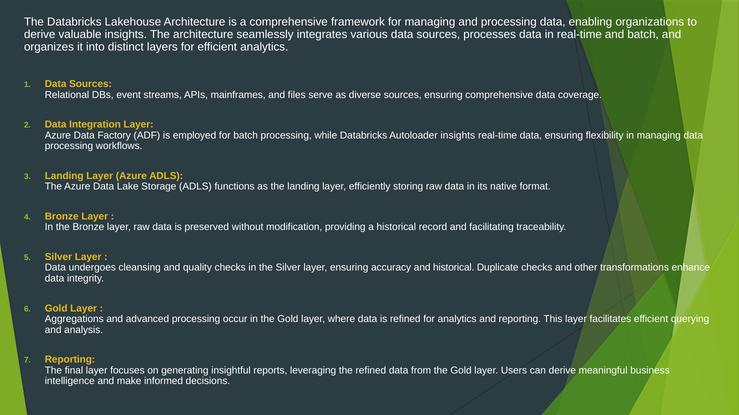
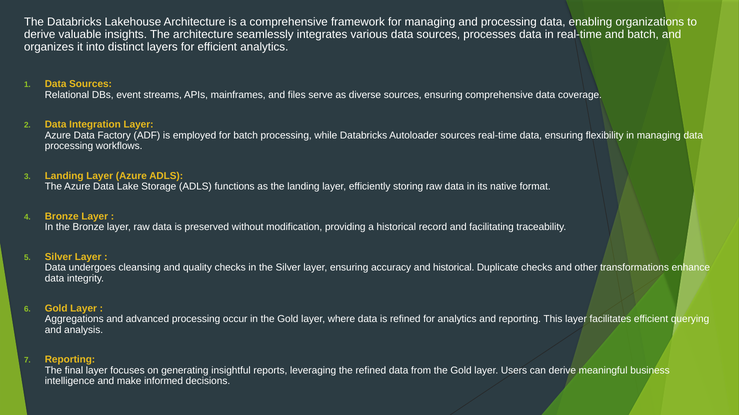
Autoloader insights: insights -> sources (458, 136)
